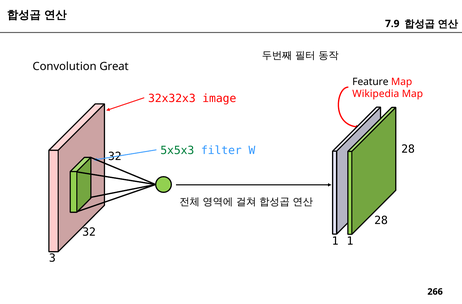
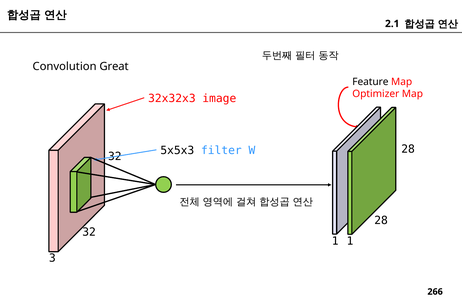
7.9: 7.9 -> 2.1 (392, 24)
Wikipedia: Wikipedia -> Optimizer (376, 94)
5x5x3 colour: green -> black (177, 150)
